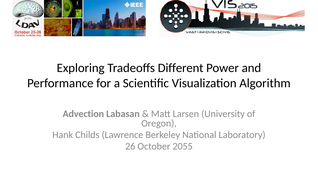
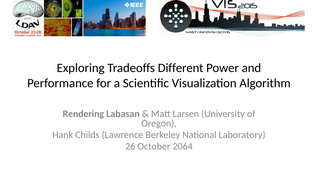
Advection: Advection -> Rendering (83, 114)
2055: 2055 -> 2064 (183, 146)
